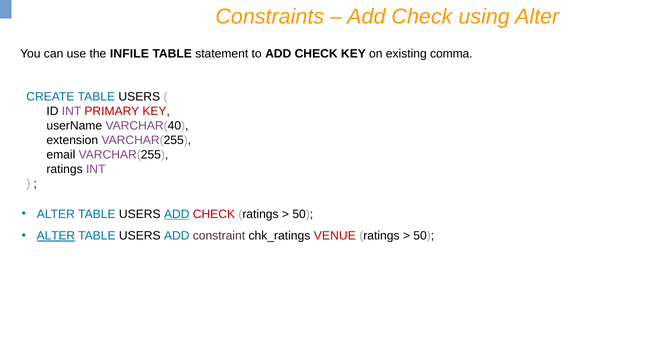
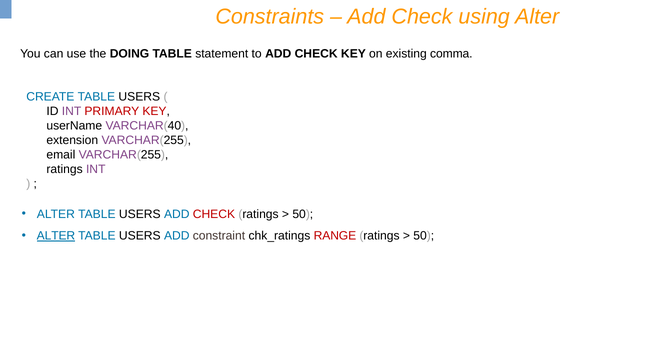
INFILE: INFILE -> DOING (130, 54)
ADD underline: present -> none (177, 214)
VENUE: VENUE -> RANGE (335, 236)
